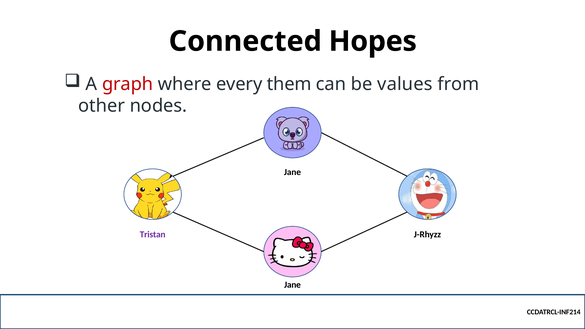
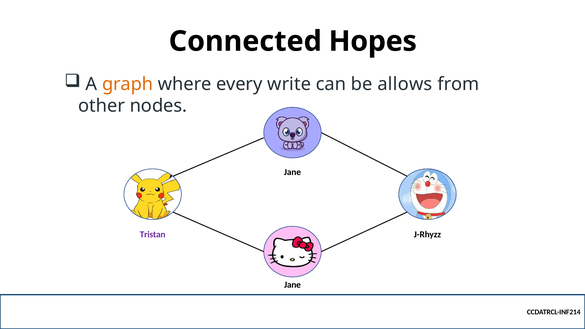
graph colour: red -> orange (128, 84)
them: them -> write (289, 84)
values: values -> allows (405, 84)
